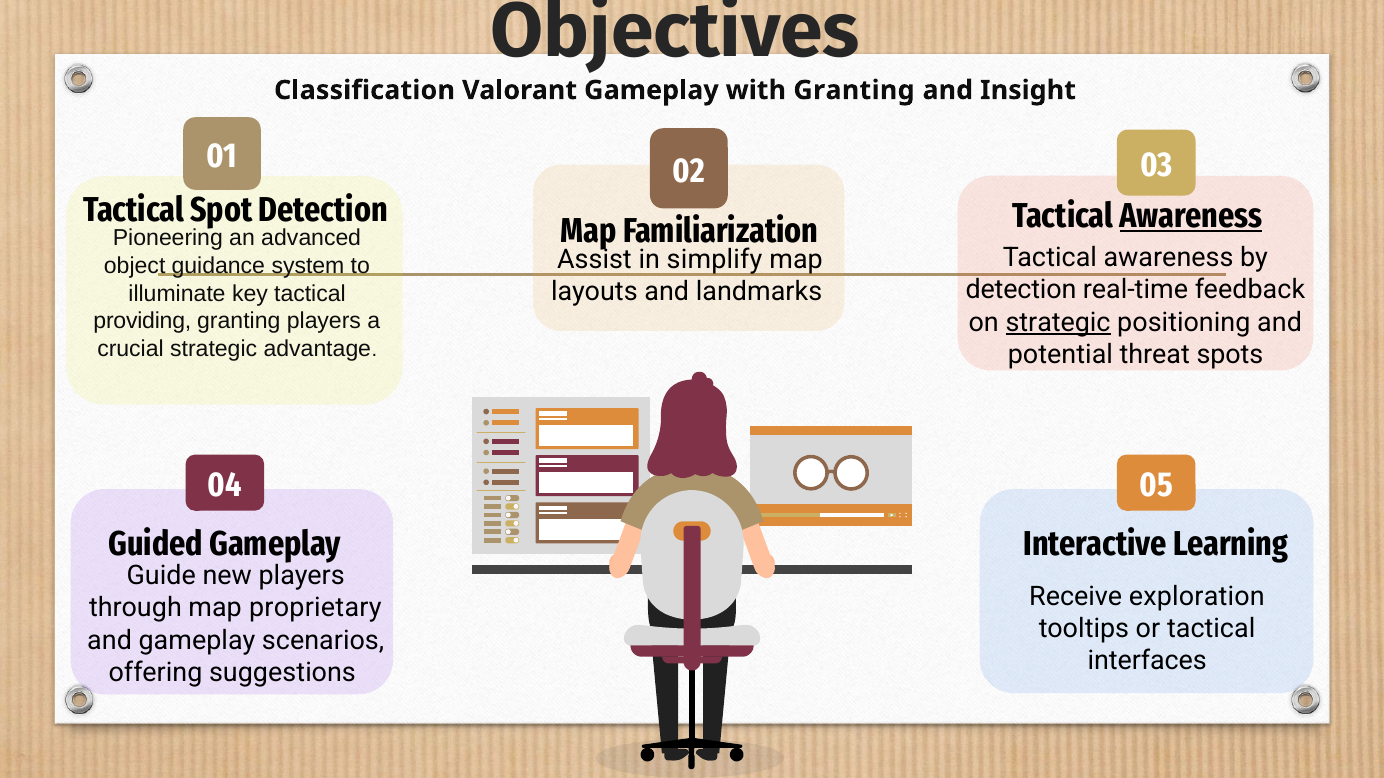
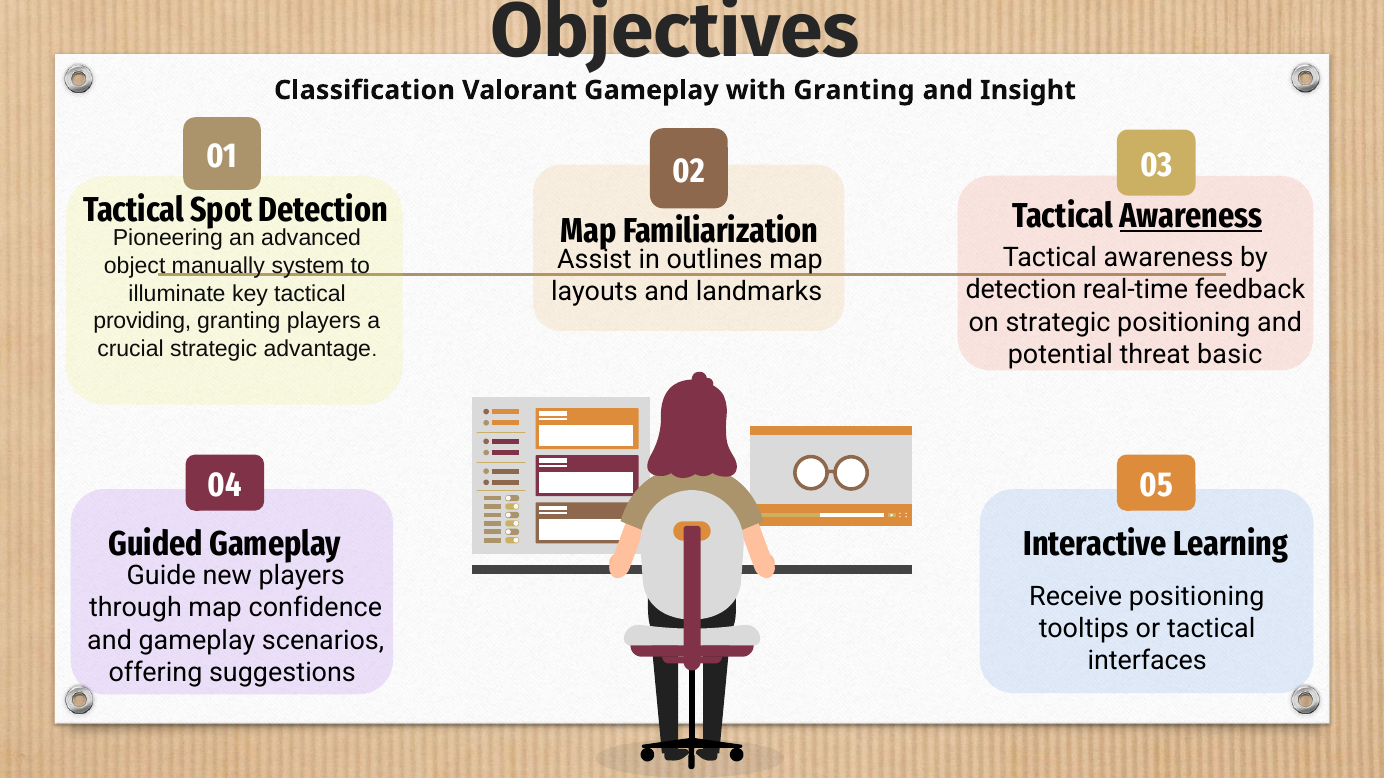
simplify: simplify -> outlines (715, 260)
guidance: guidance -> manually (218, 266)
strategic underline: present -> none (1058, 322)
spots: spots -> basic (1230, 355)
Receive exploration: exploration -> positioning (1197, 597)
proprietary: proprietary -> confidence (315, 608)
